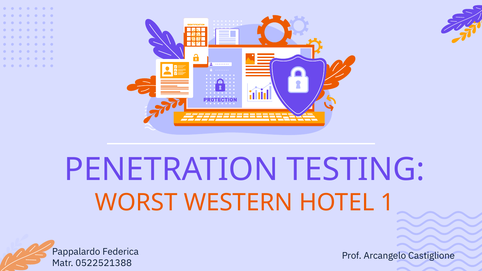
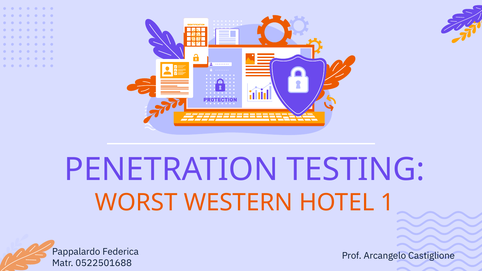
0522521388: 0522521388 -> 0522501688 (104, 263)
